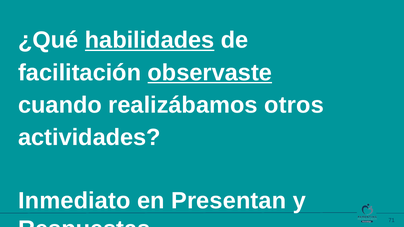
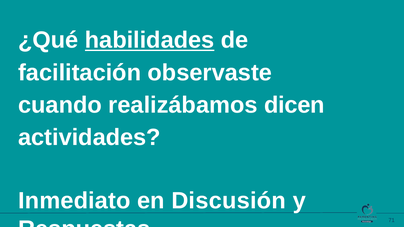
observaste underline: present -> none (210, 73)
otros: otros -> dicen (294, 105)
Presentan: Presentan -> Discusión (229, 201)
